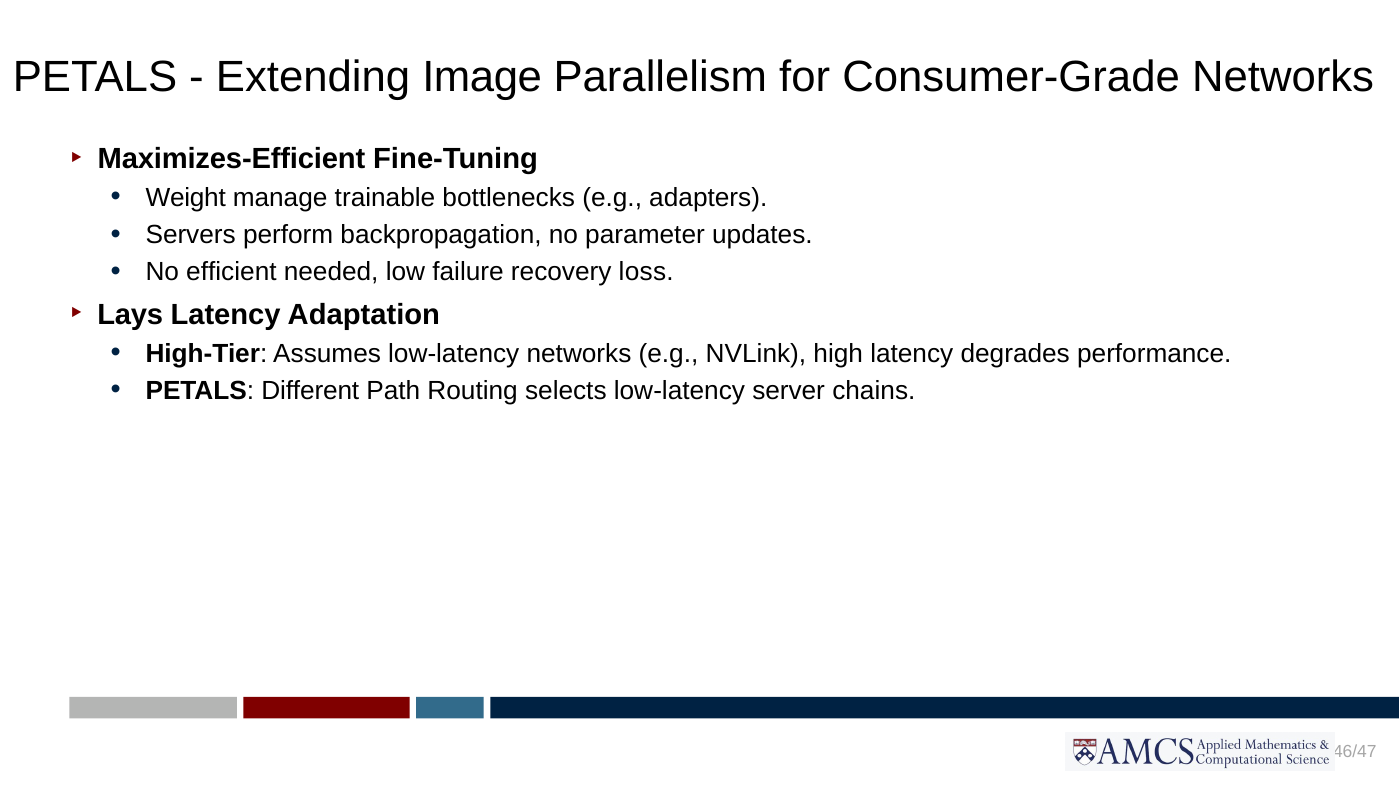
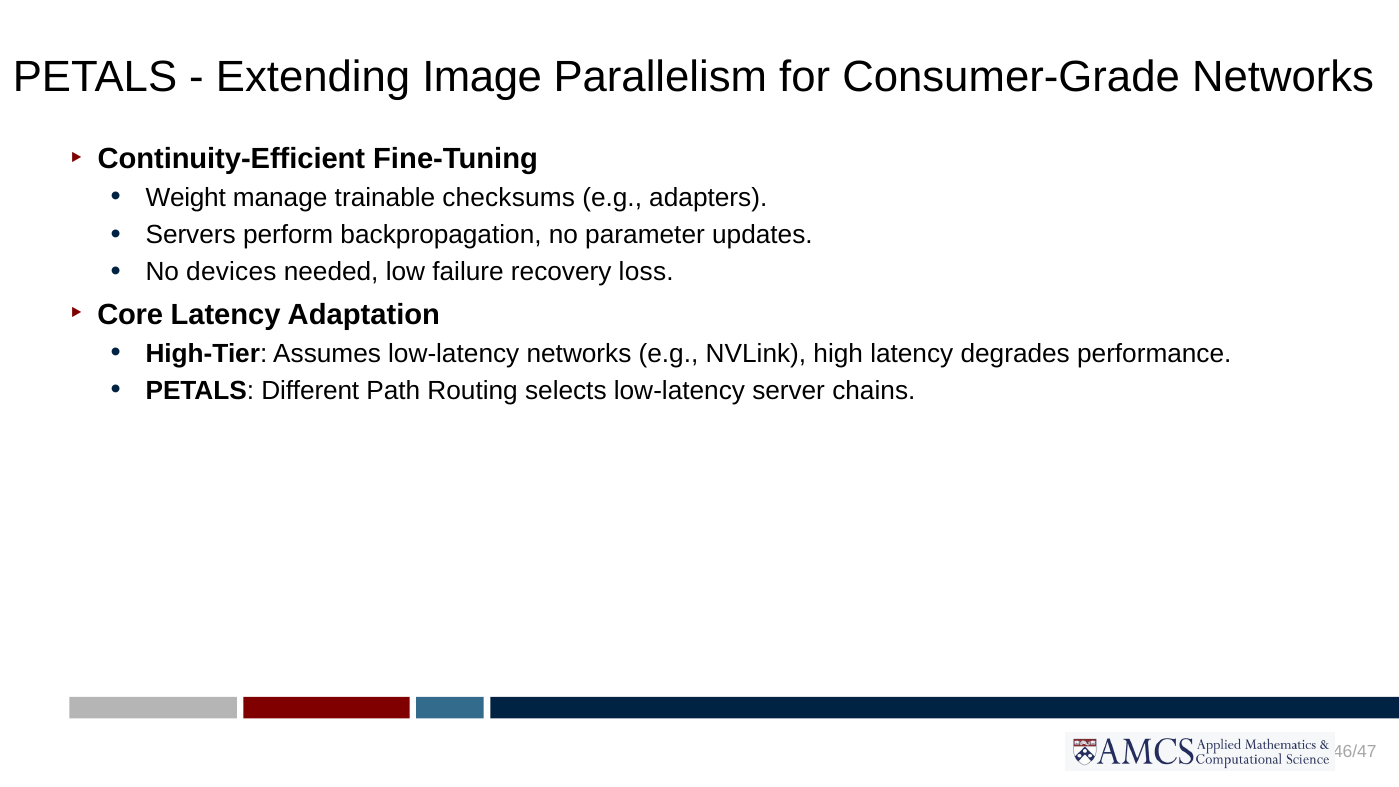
Maximizes-Efficient: Maximizes-Efficient -> Continuity-Efficient (231, 159)
bottlenecks: bottlenecks -> checksums (509, 198)
efficient: efficient -> devices (231, 272)
Lays: Lays -> Core (130, 314)
